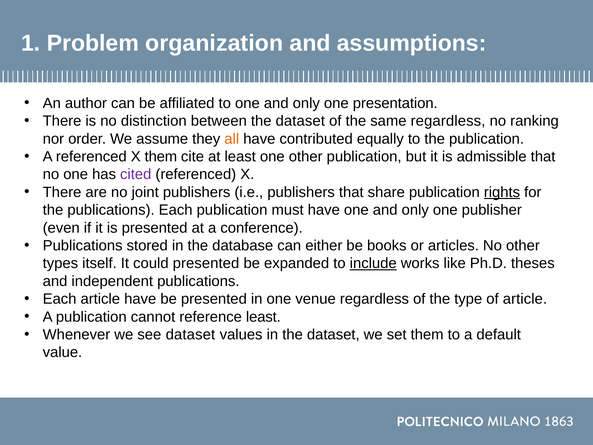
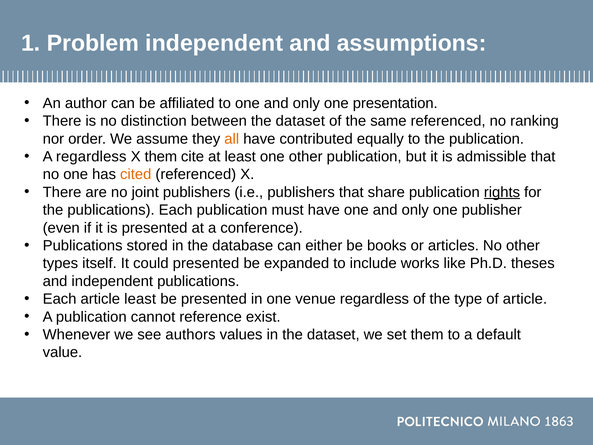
Problem organization: organization -> independent (214, 43)
same regardless: regardless -> referenced (448, 121)
A referenced: referenced -> regardless (91, 157)
cited colour: purple -> orange (136, 174)
include underline: present -> none (373, 263)
article have: have -> least (140, 299)
reference least: least -> exist (263, 317)
see dataset: dataset -> authors (190, 334)
